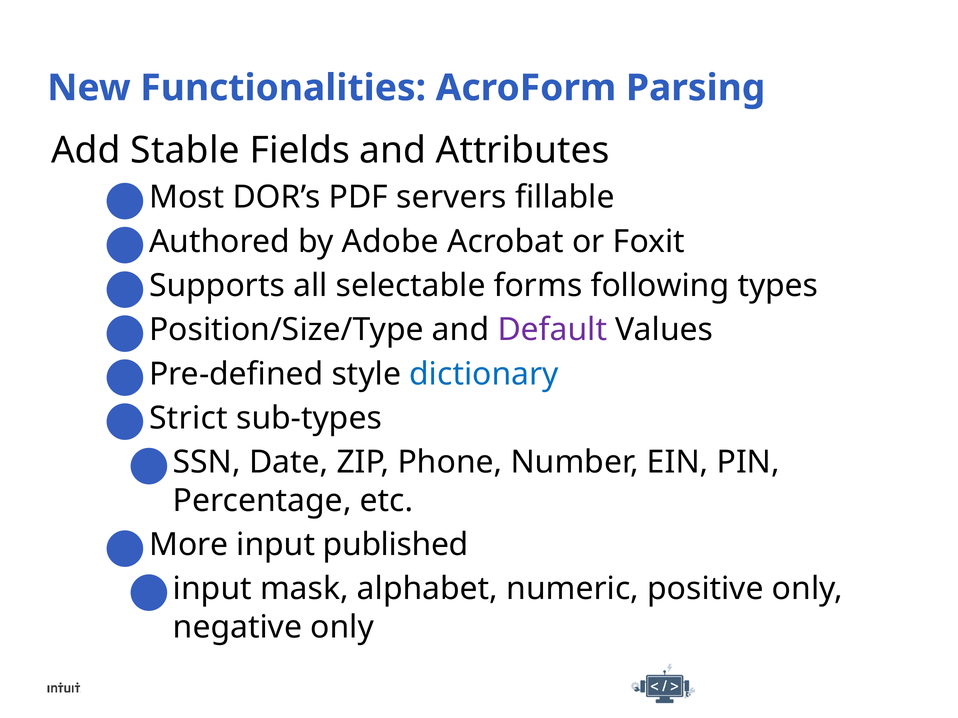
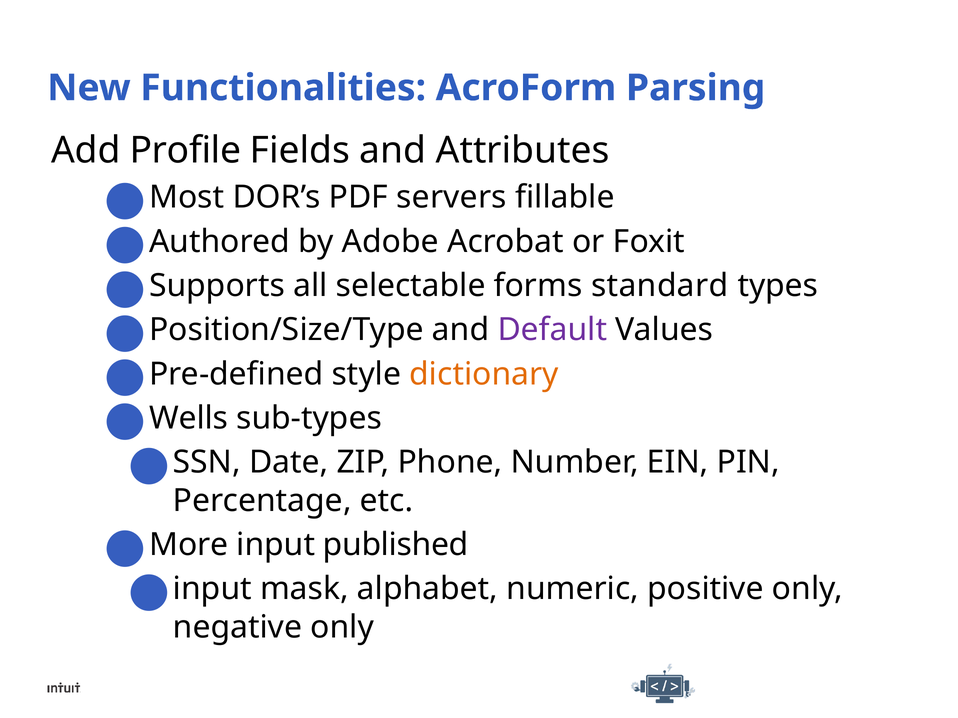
Stable: Stable -> Profile (185, 151)
following: following -> standard (660, 286)
dictionary colour: blue -> orange (484, 374)
Strict: Strict -> Wells (189, 418)
